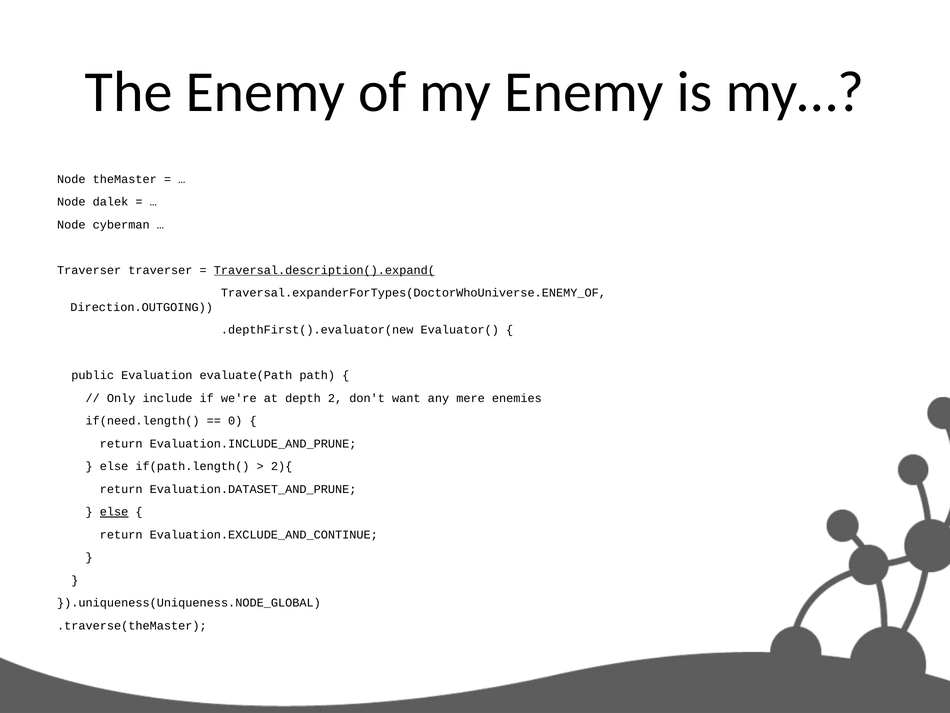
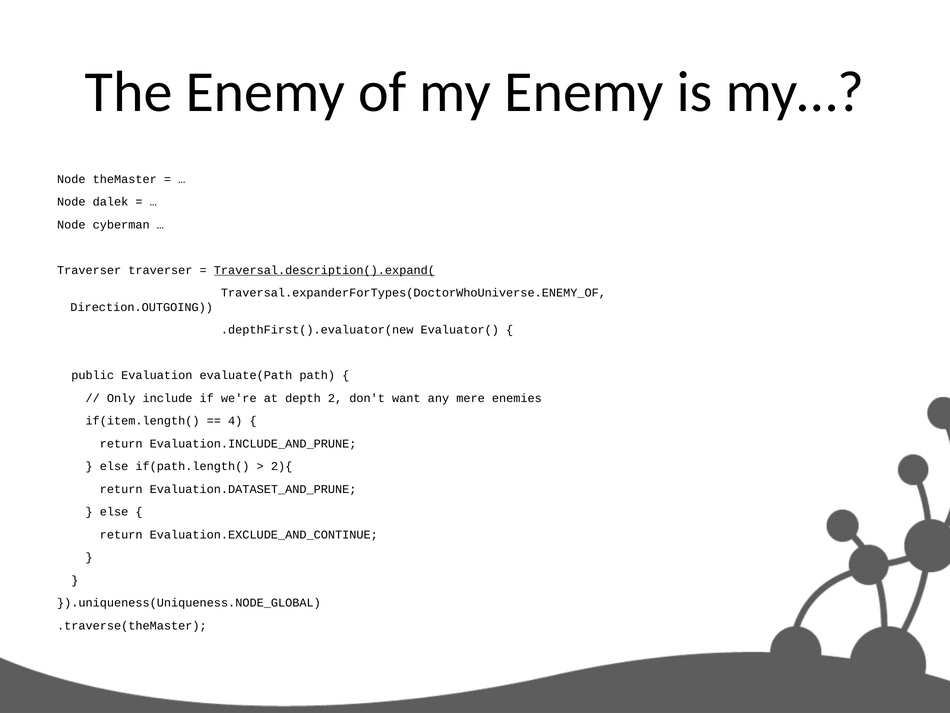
if(need.length(: if(need.length( -> if(item.length( (143, 421)
0: 0 -> 4 (235, 421)
else underline: present -> none (114, 512)
